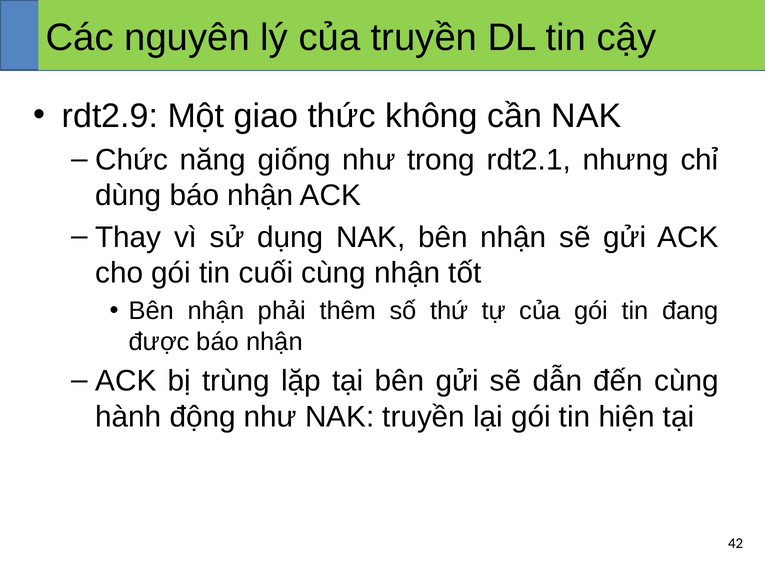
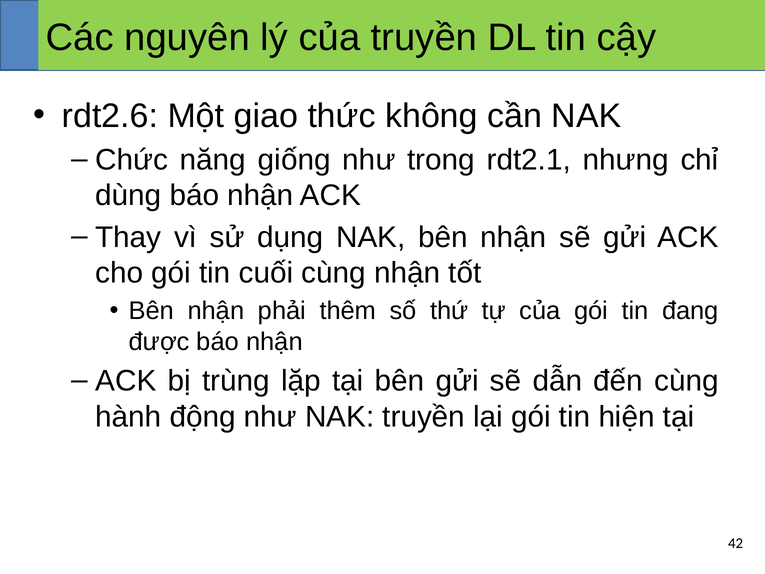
rdt2.9: rdt2.9 -> rdt2.6 (110, 116)
